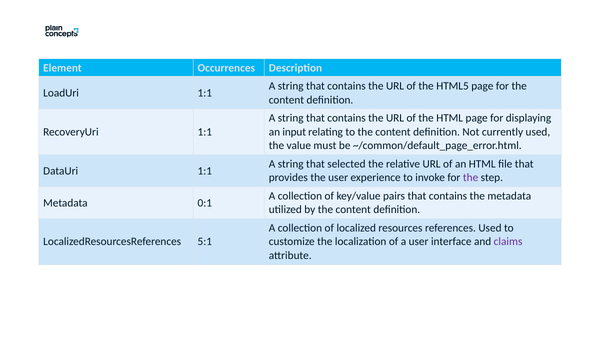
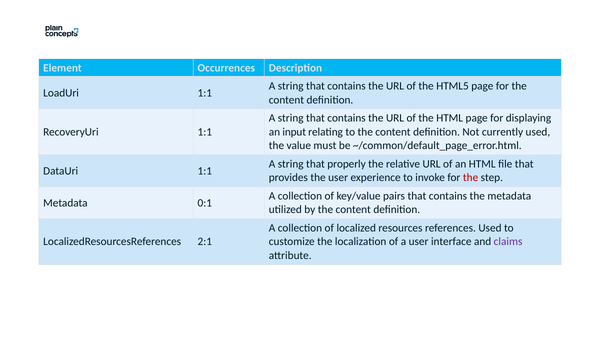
selected: selected -> properly (347, 164)
the colour: purple -> red (471, 177)
5:1: 5:1 -> 2:1 (205, 241)
